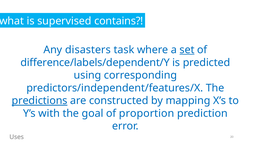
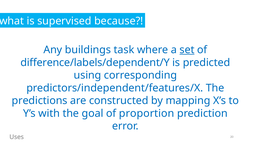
contains: contains -> because (119, 21)
disasters: disasters -> buildings (88, 50)
predictions underline: present -> none (40, 101)
